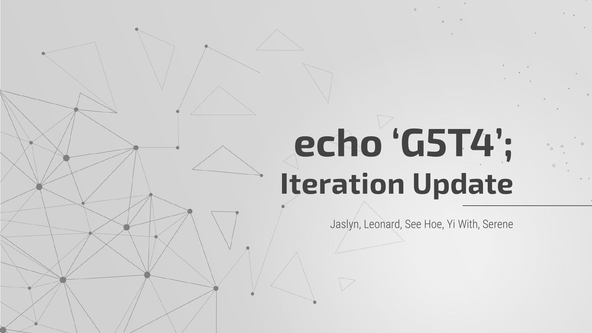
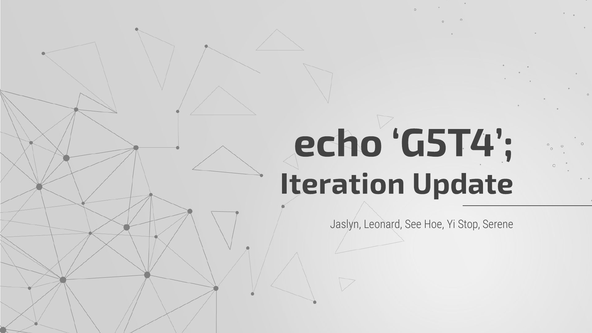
With: With -> Stop (469, 224)
